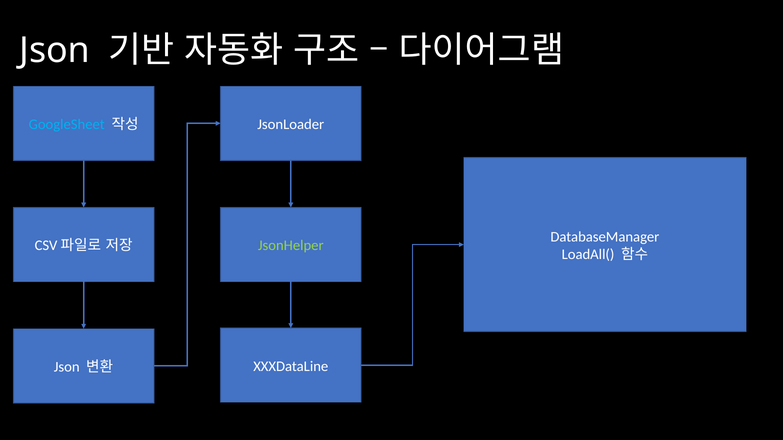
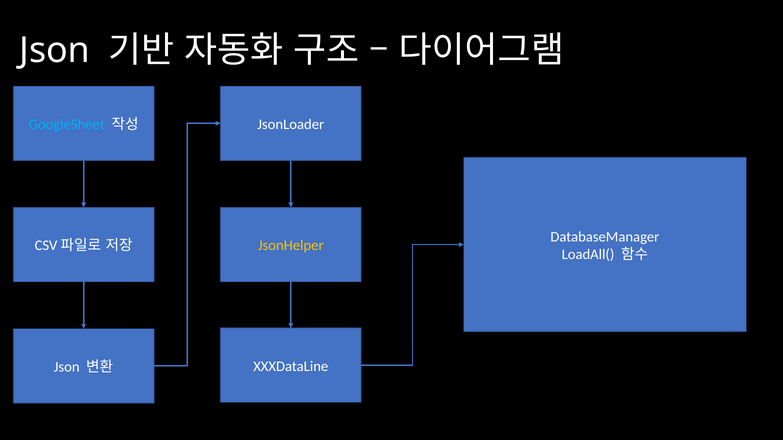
JsonHelper colour: light green -> yellow (291, 246)
